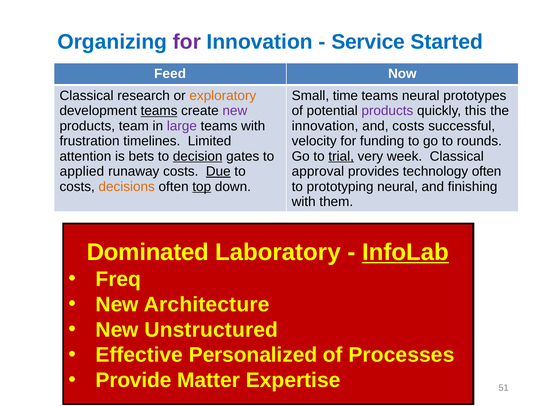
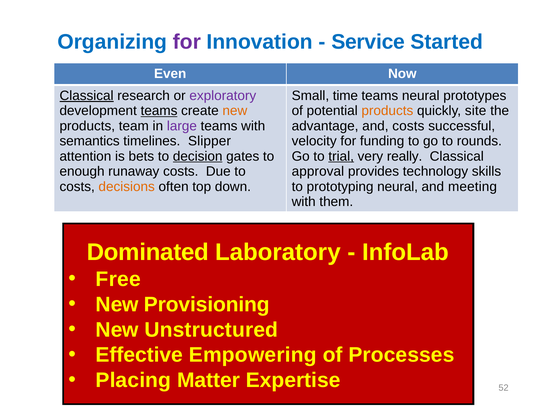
Feed: Feed -> Even (170, 74)
Classical underline: none -> present (87, 96)
exploratory colour: orange -> purple (223, 96)
new colour: purple -> orange (235, 111)
products colour: purple -> orange (387, 111)
this: this -> site (476, 111)
innovation: innovation -> advantage (325, 126)
frustration: frustration -> semantics (90, 141)
Limited: Limited -> Slipper (210, 141)
week: week -> really (405, 156)
applied: applied -> enough (82, 171)
Due underline: present -> none (218, 171)
technology often: often -> skills (487, 171)
top underline: present -> none (202, 186)
finishing: finishing -> meeting (473, 186)
InfoLab underline: present -> none (405, 252)
Freq: Freq -> Free (118, 279)
Architecture: Architecture -> Provisioning (207, 304)
Personalized: Personalized -> Empowering (253, 355)
Provide: Provide -> Placing (133, 380)
51: 51 -> 52 (504, 387)
